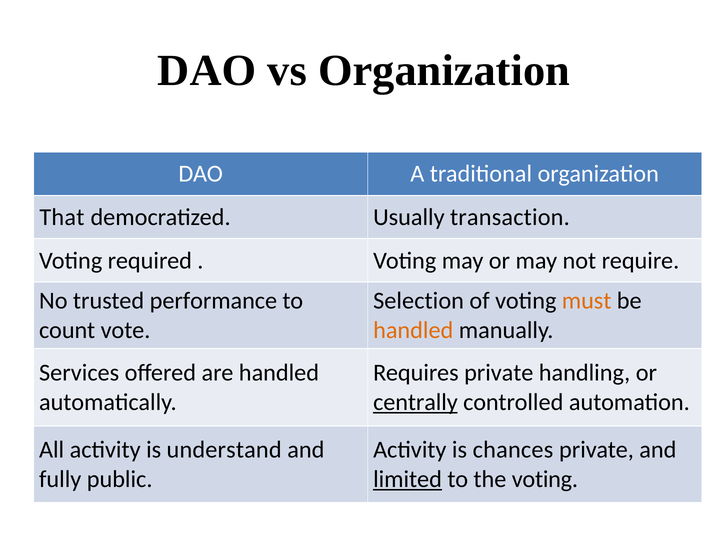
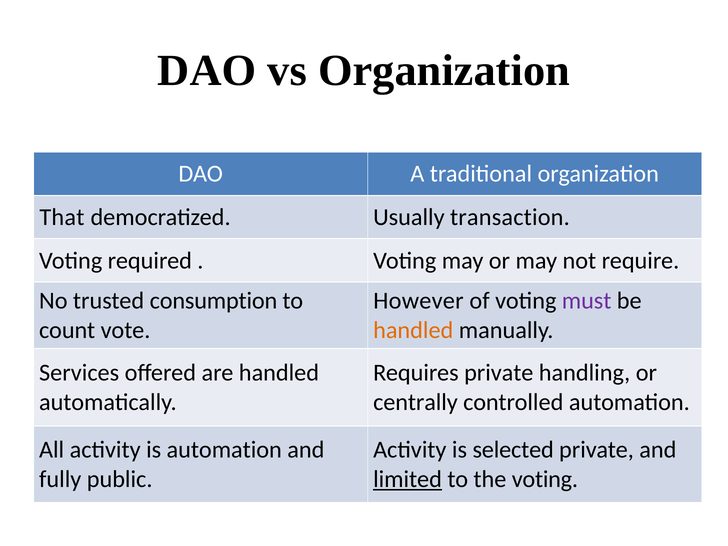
performance: performance -> consumption (213, 301)
Selection: Selection -> However (418, 301)
must colour: orange -> purple (587, 301)
centrally underline: present -> none (415, 402)
is understand: understand -> automation (224, 450)
chances: chances -> selected (513, 450)
